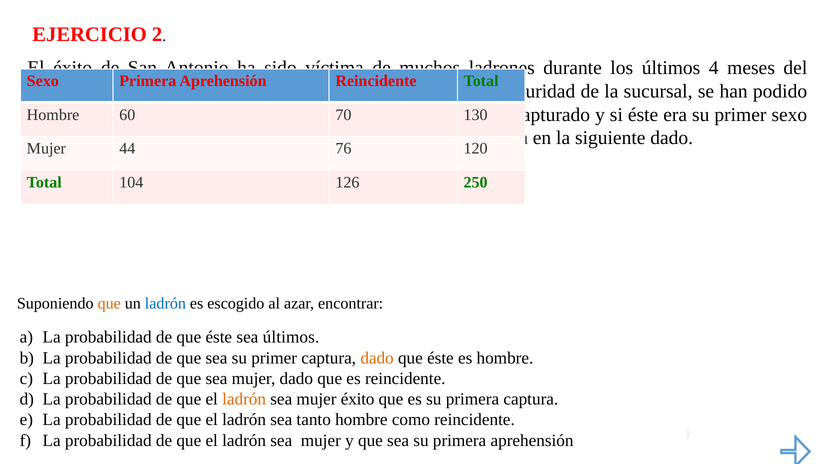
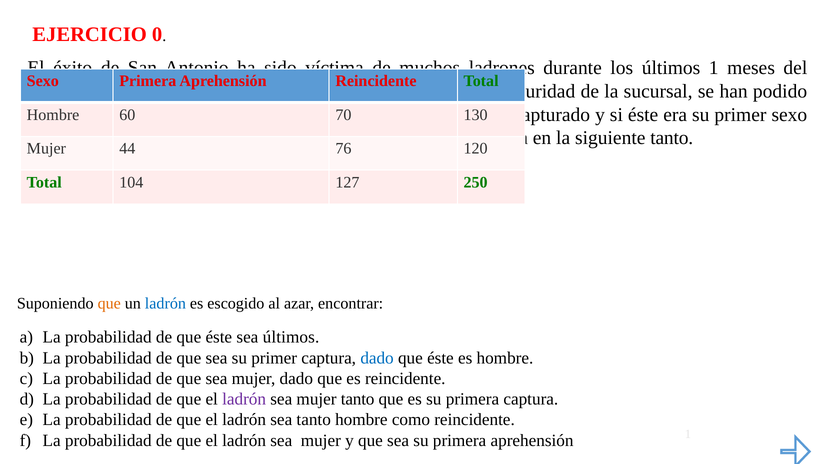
2: 2 -> 0 (157, 35)
últimos 4: 4 -> 1 (714, 68)
siguiente dado: dado -> tanto (672, 138)
126: 126 -> 127 (347, 182)
dado colour: orange -> blue (377, 358)
ladrón colour: orange -> purple (244, 399)
mujer éxito: éxito -> tanto (358, 399)
